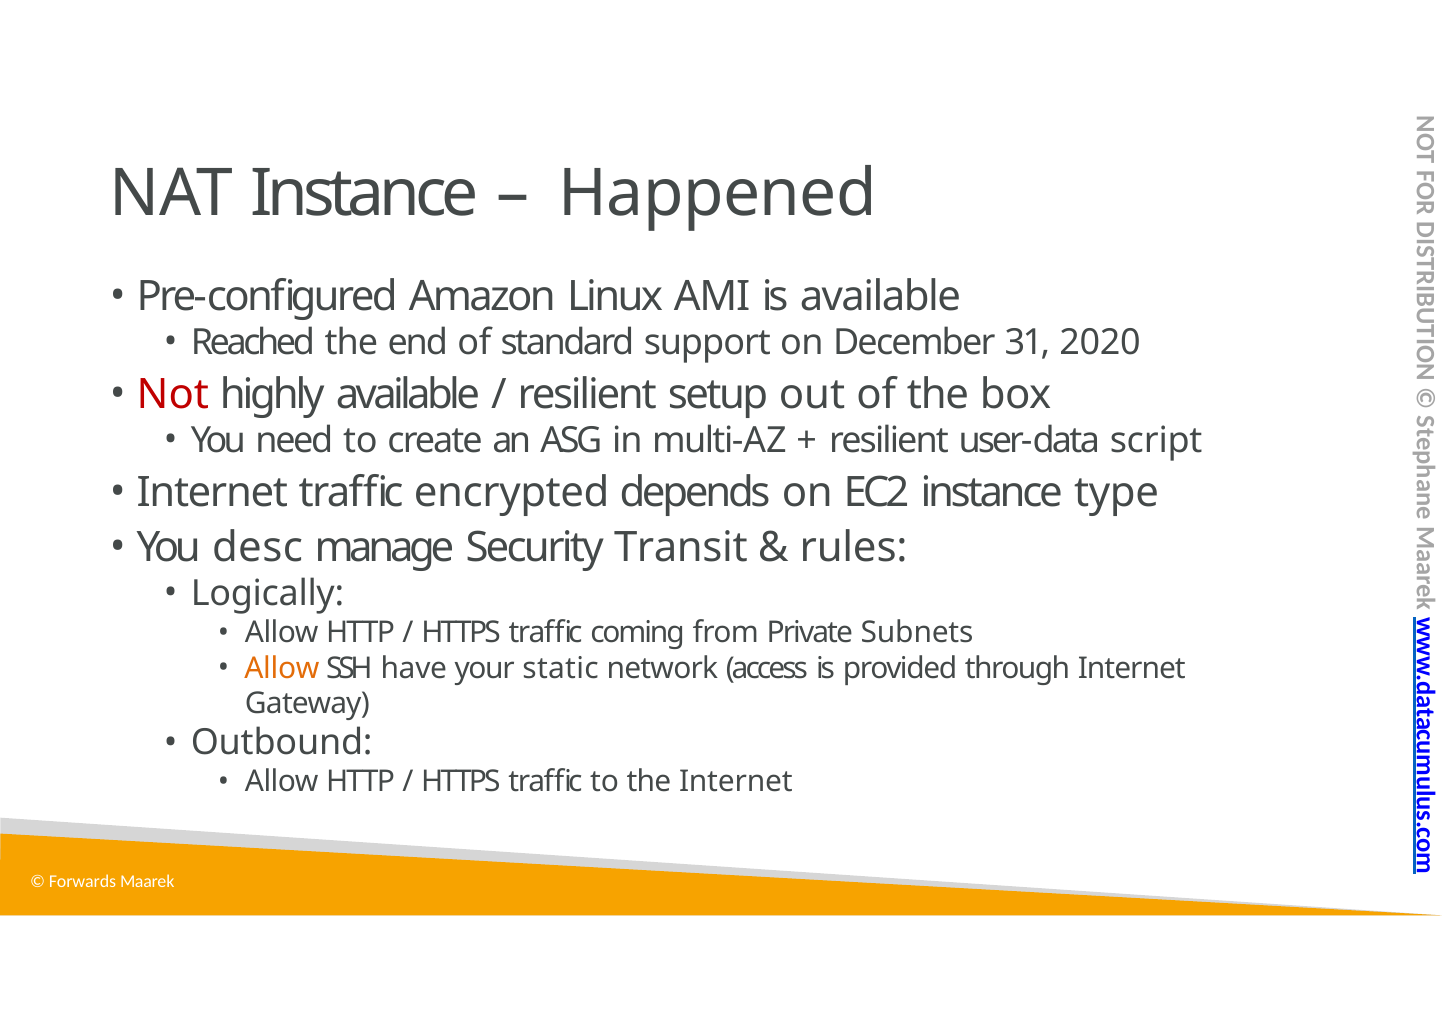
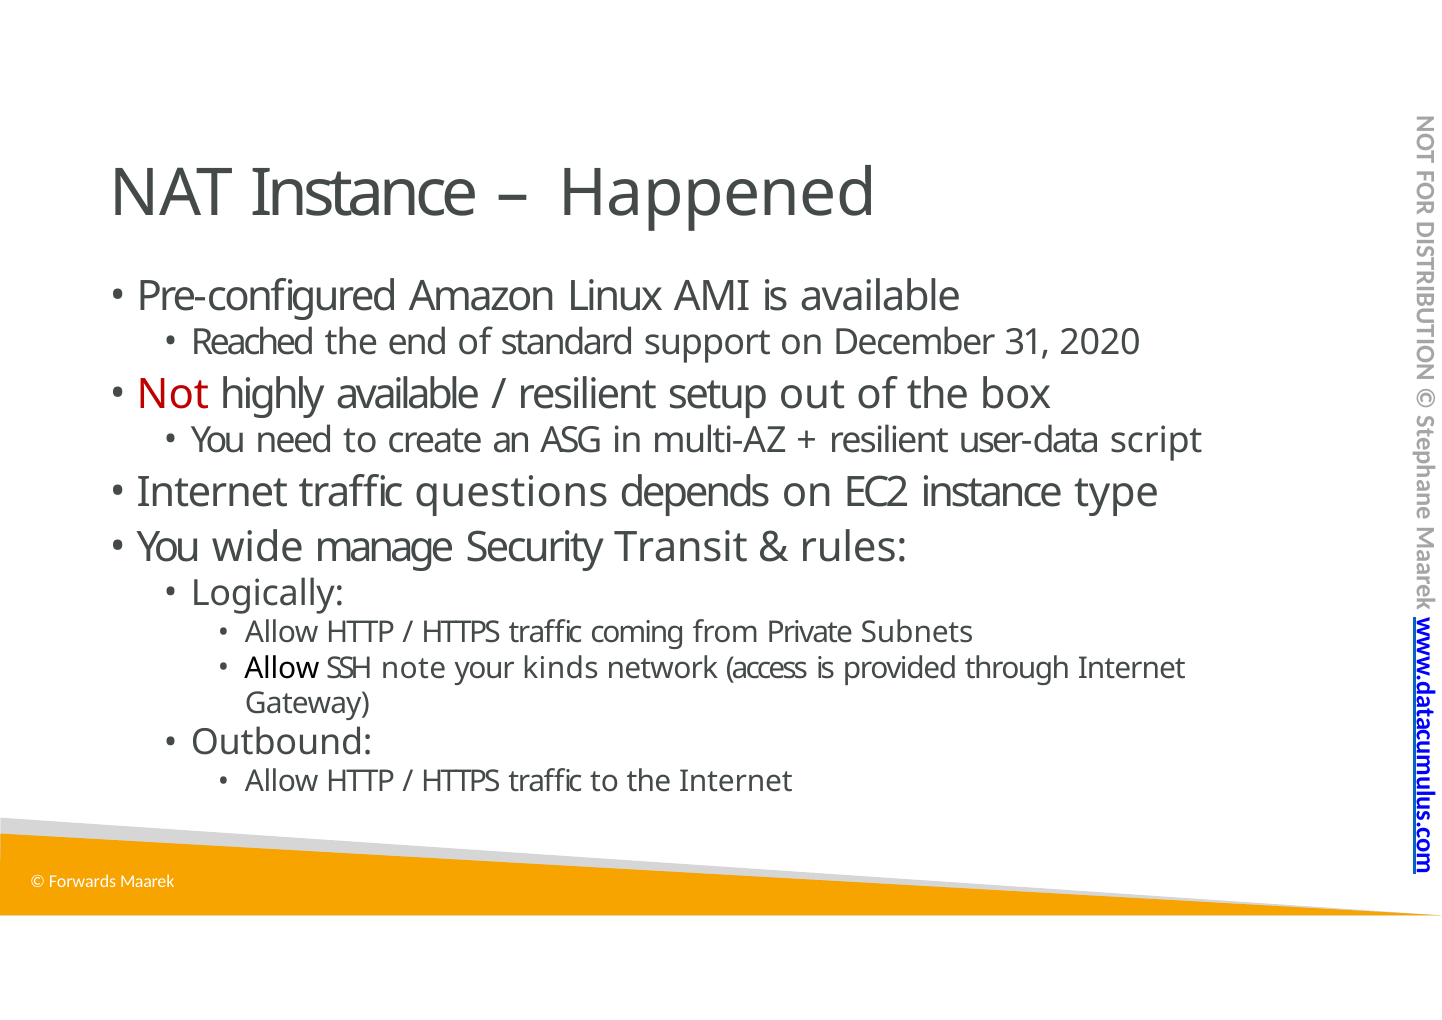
encrypted: encrypted -> questions (511, 492)
desc: desc -> wide (258, 547)
Allow colour: orange -> black (282, 668)
have: have -> note (414, 668)
static: static -> kinds (561, 668)
